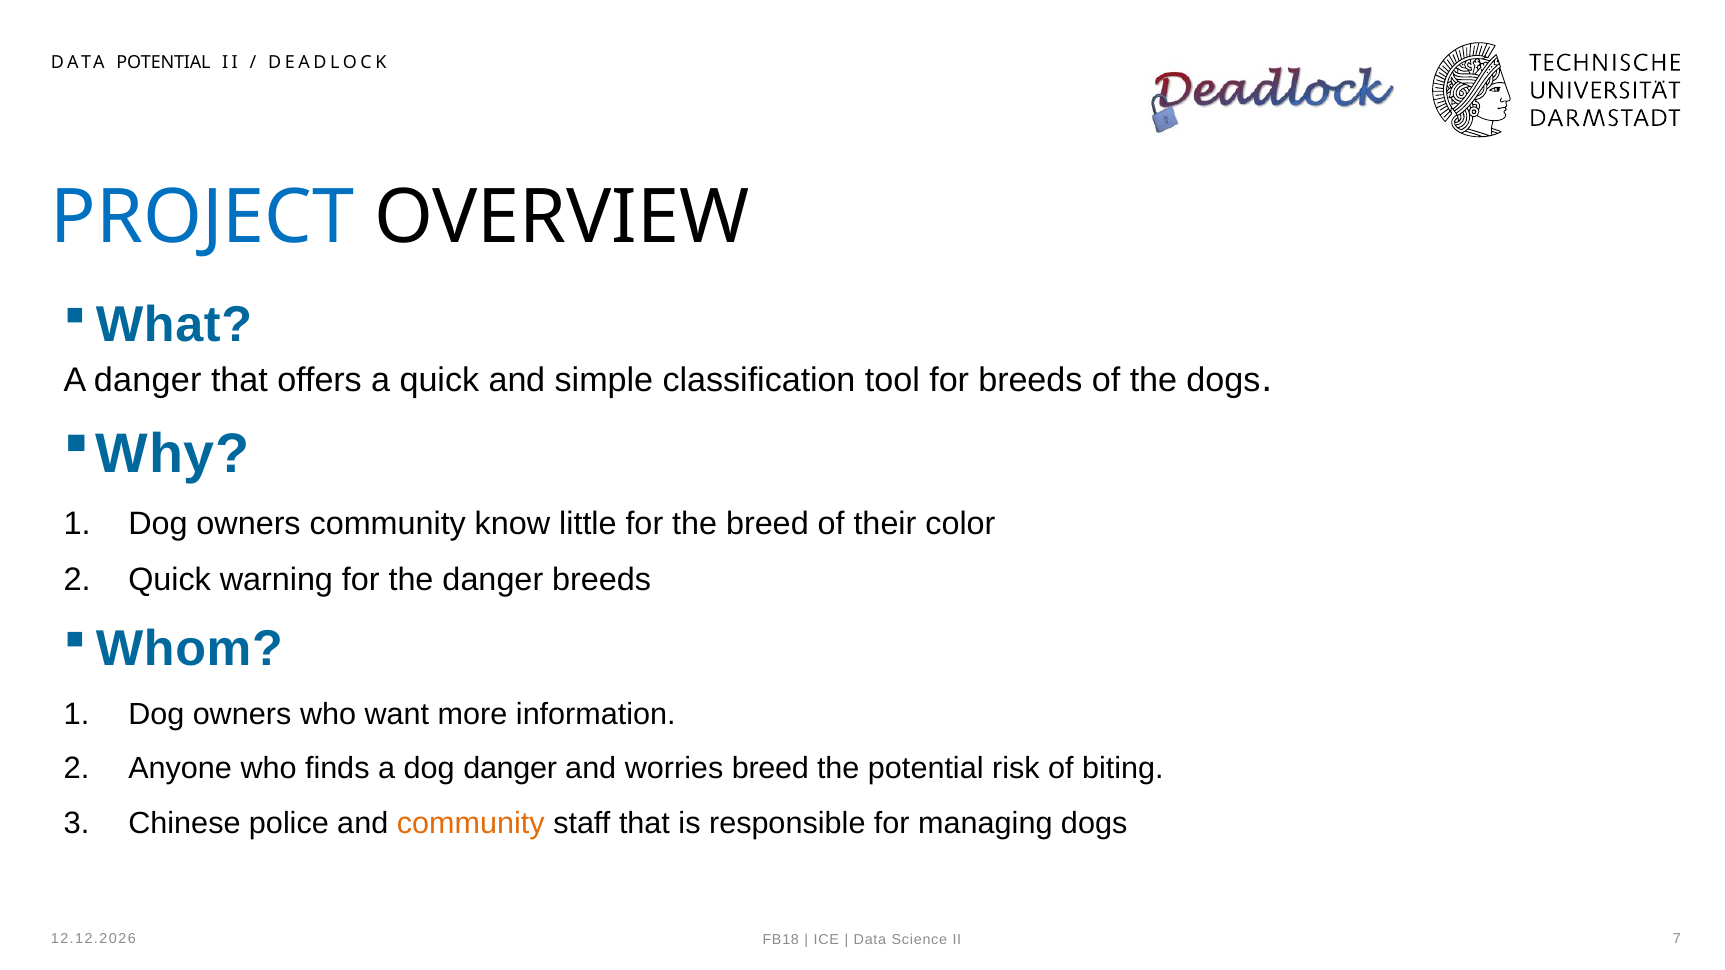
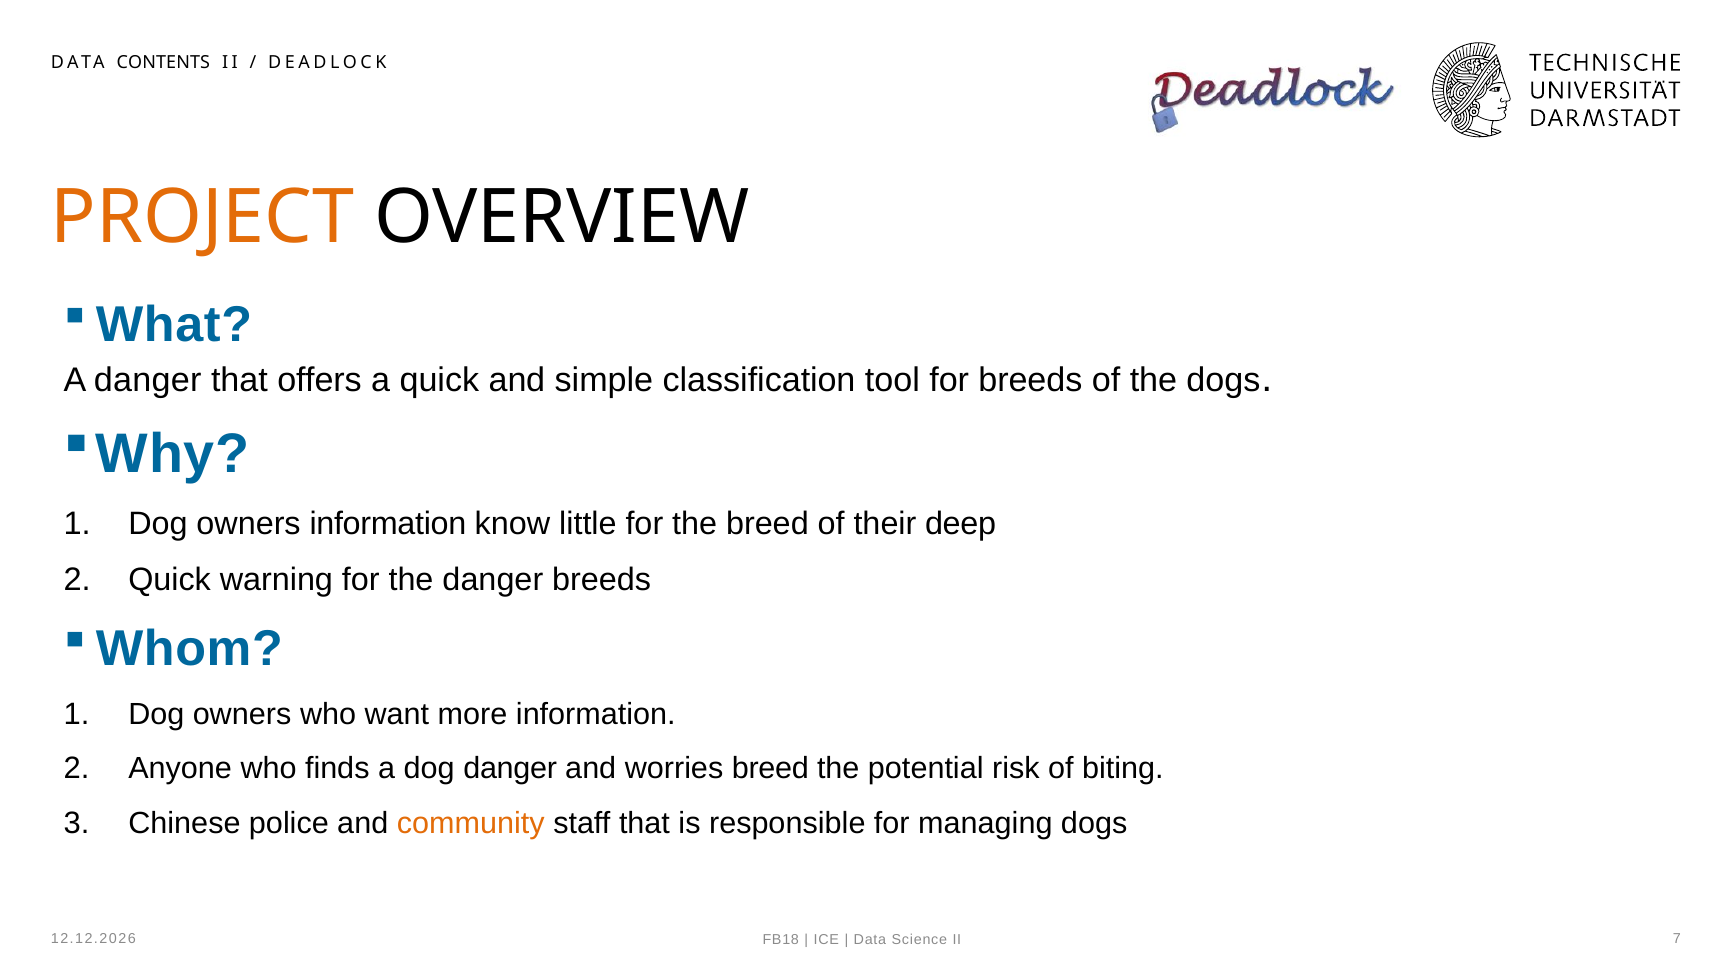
DATA POTENTIAL: POTENTIAL -> CONTENTS (163, 63)
PROJECT colour: blue -> orange (203, 218)
owners community: community -> information (388, 524)
color: color -> deep (961, 524)
